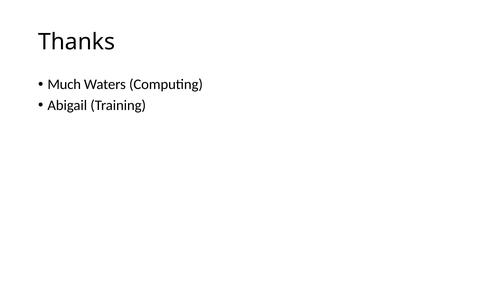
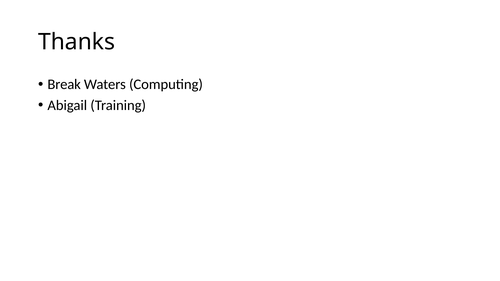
Much: Much -> Break (64, 85)
